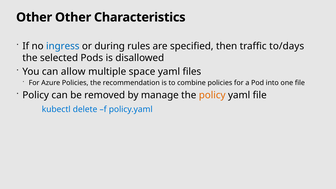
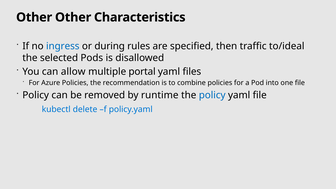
to/days: to/days -> to/ideal (287, 46)
space: space -> portal (142, 72)
manage: manage -> runtime (160, 95)
policy colour: orange -> blue (212, 95)
